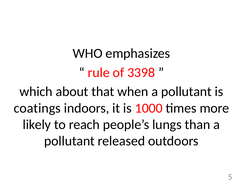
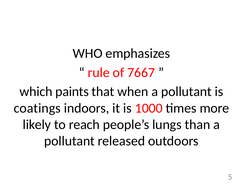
3398: 3398 -> 7667 (141, 73)
about: about -> paints (72, 92)
